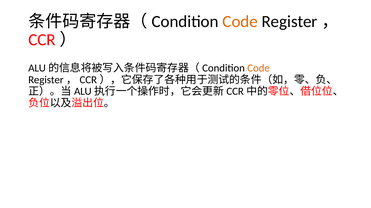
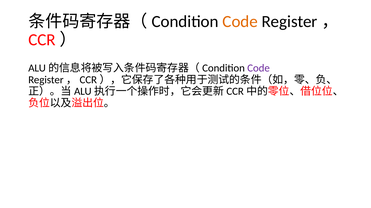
Code colour: orange -> purple (259, 68)
